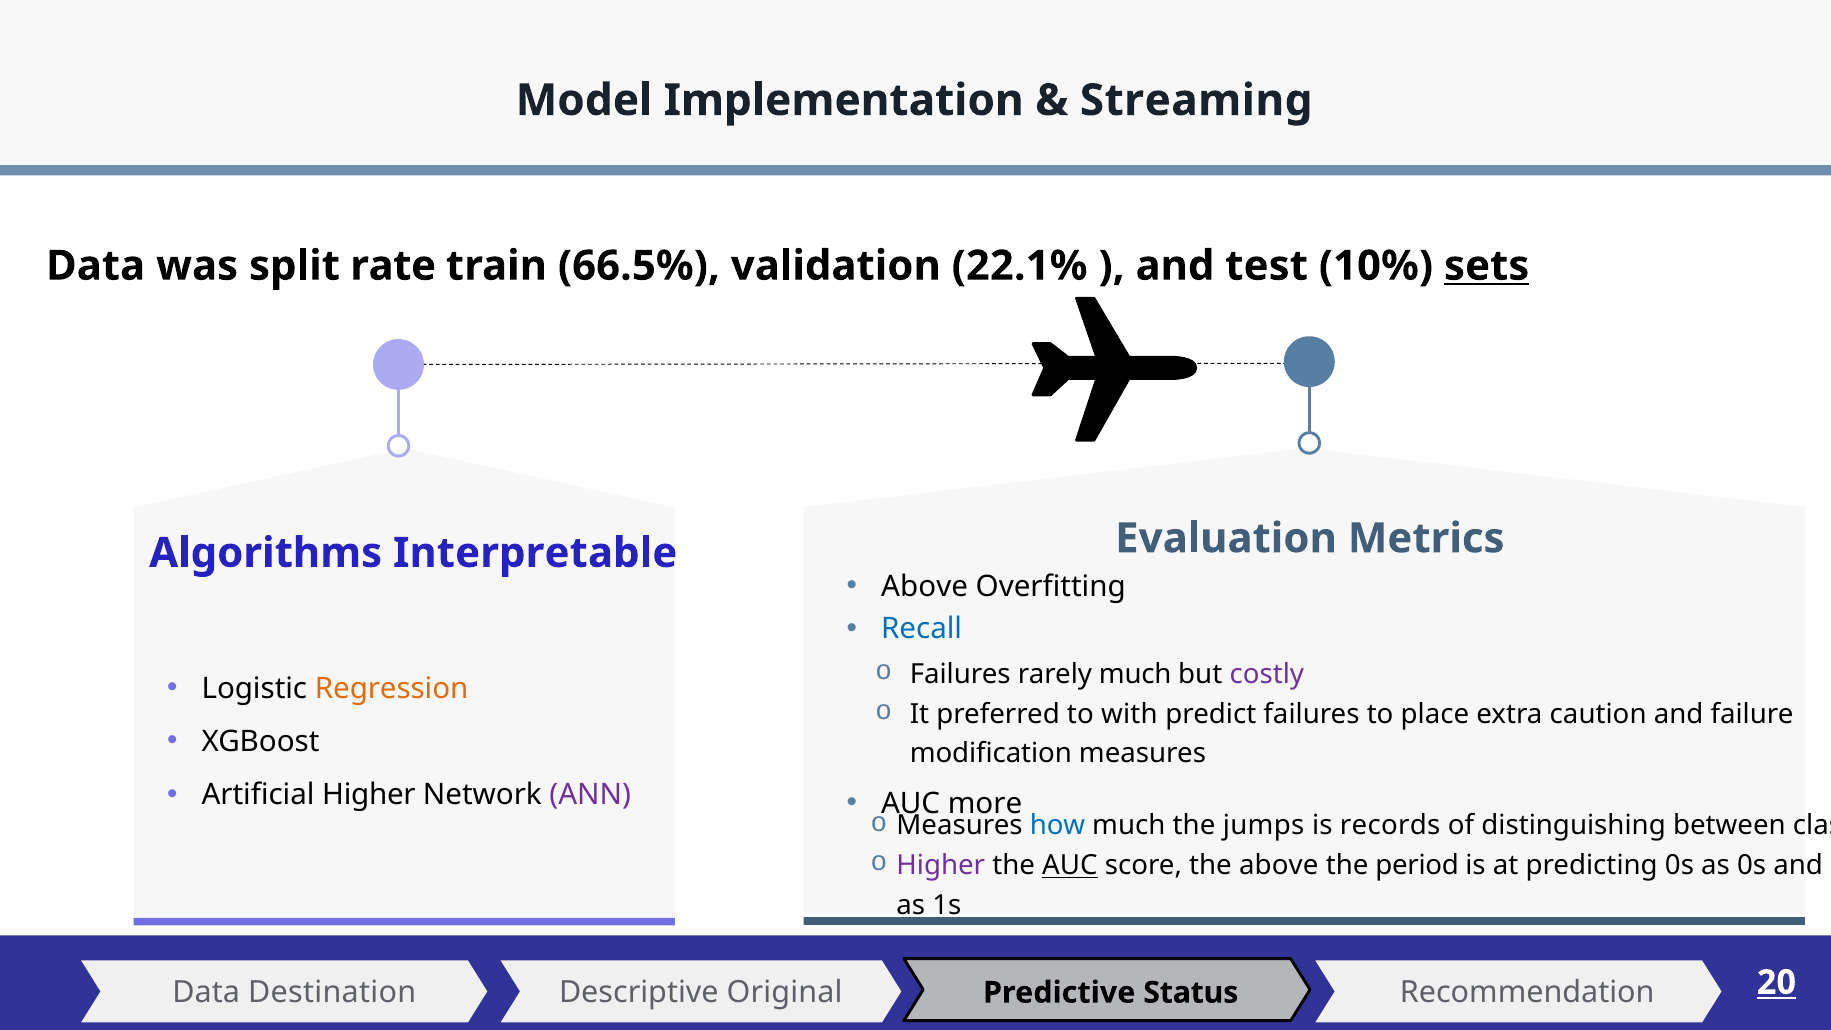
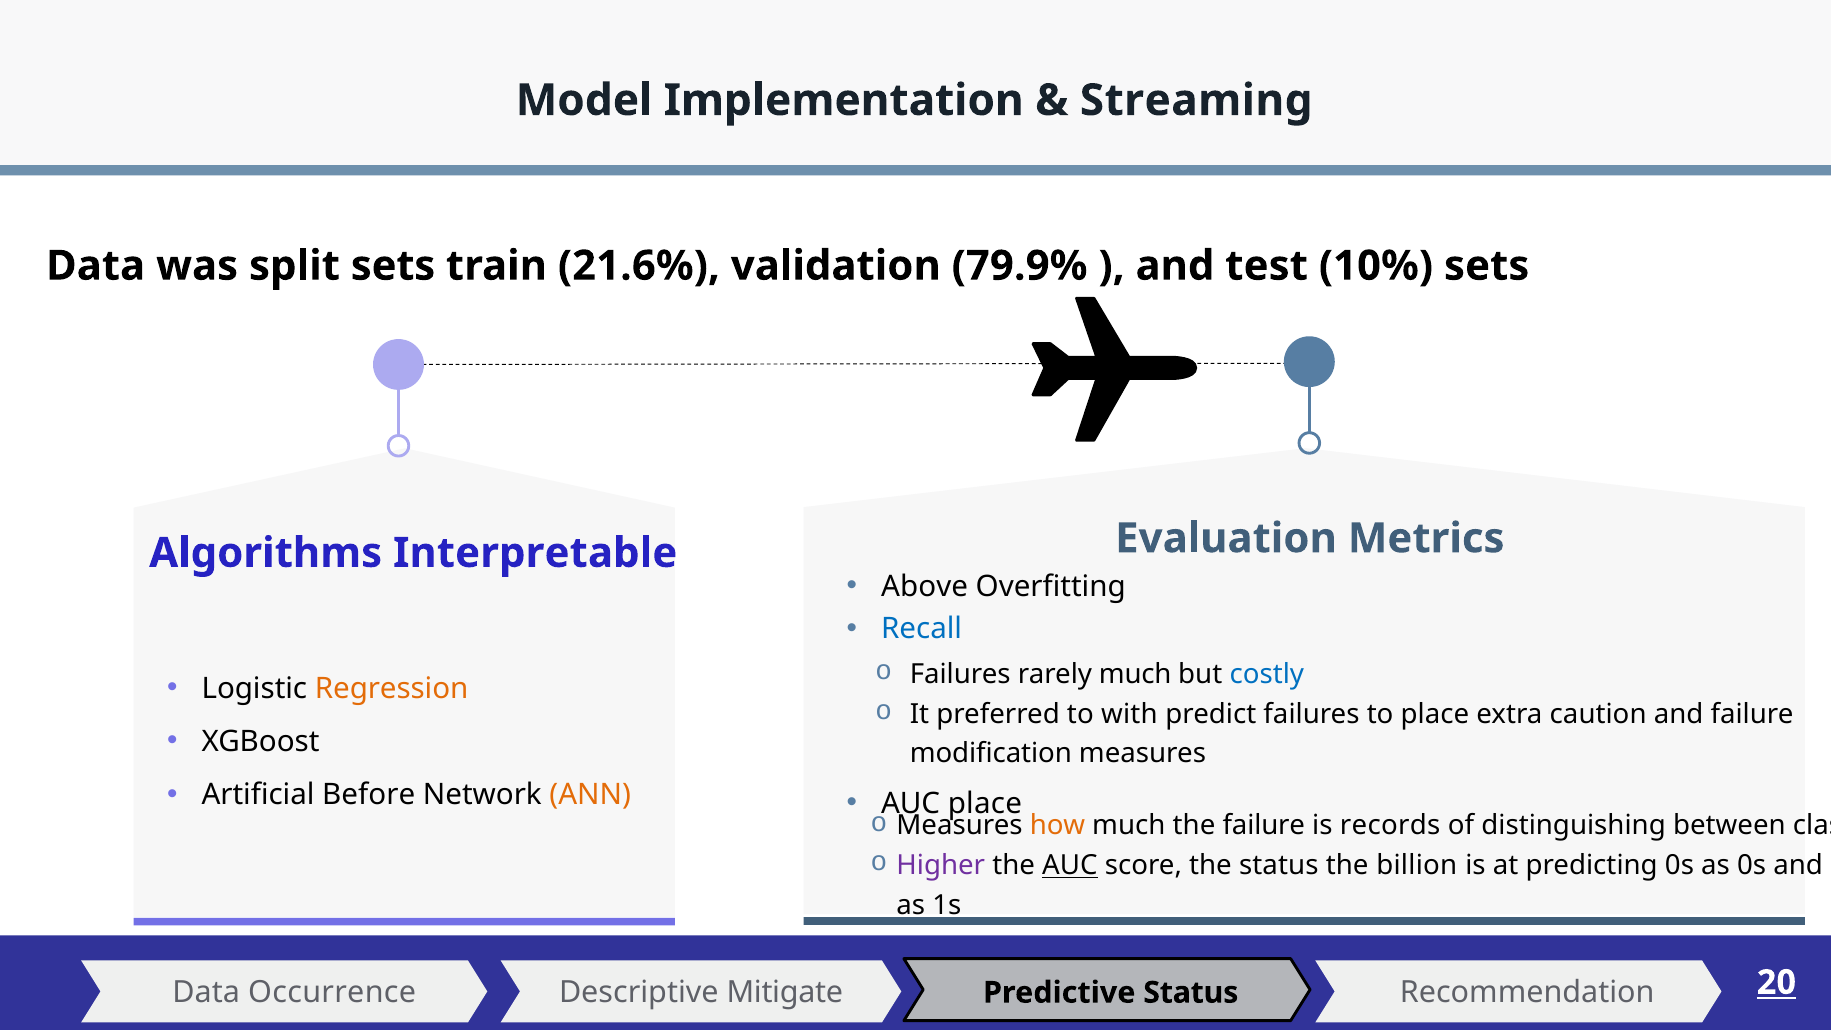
split rate: rate -> sets (393, 266)
66.5%: 66.5% -> 21.6% (639, 266)
22.1%: 22.1% -> 79.9% (1020, 266)
sets underline: present -> none (1487, 266)
costly colour: purple -> blue (1267, 674)
Artificial Higher: Higher -> Before (369, 795)
ANN colour: purple -> orange (590, 795)
AUC more: more -> place (985, 803)
how colour: blue -> orange (1057, 826)
the jumps: jumps -> failure (1264, 826)
the above: above -> status (1279, 866)
period: period -> billion (1417, 866)
Destination: Destination -> Occurrence (332, 993)
Original: Original -> Mitigate (785, 993)
